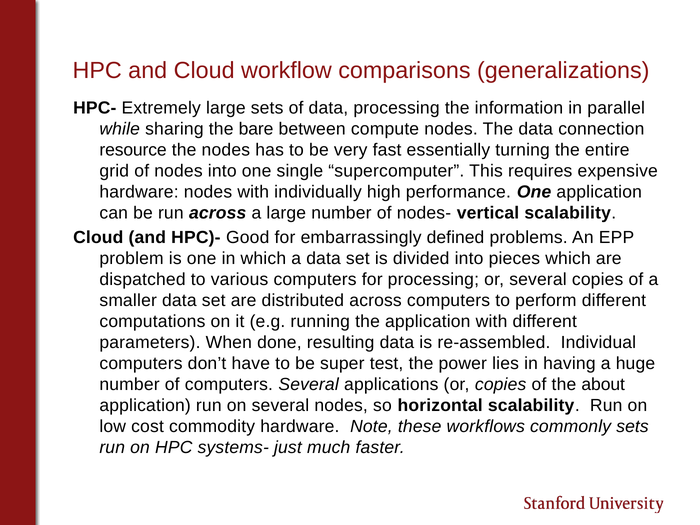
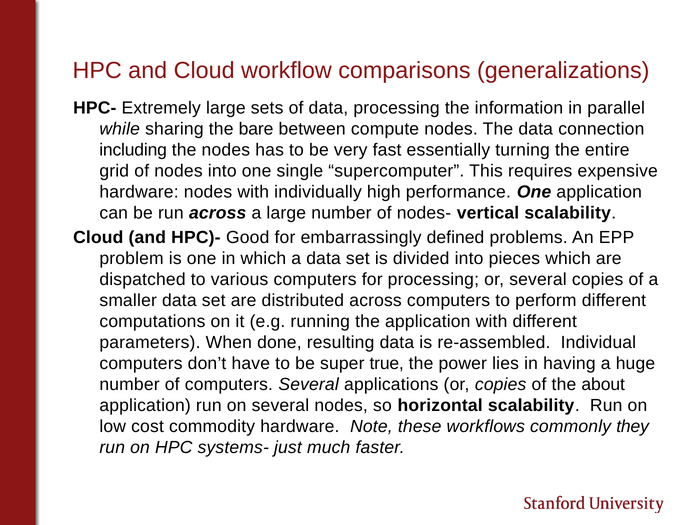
resource: resource -> including (133, 150)
test: test -> true (387, 363)
commonly sets: sets -> they (633, 426)
